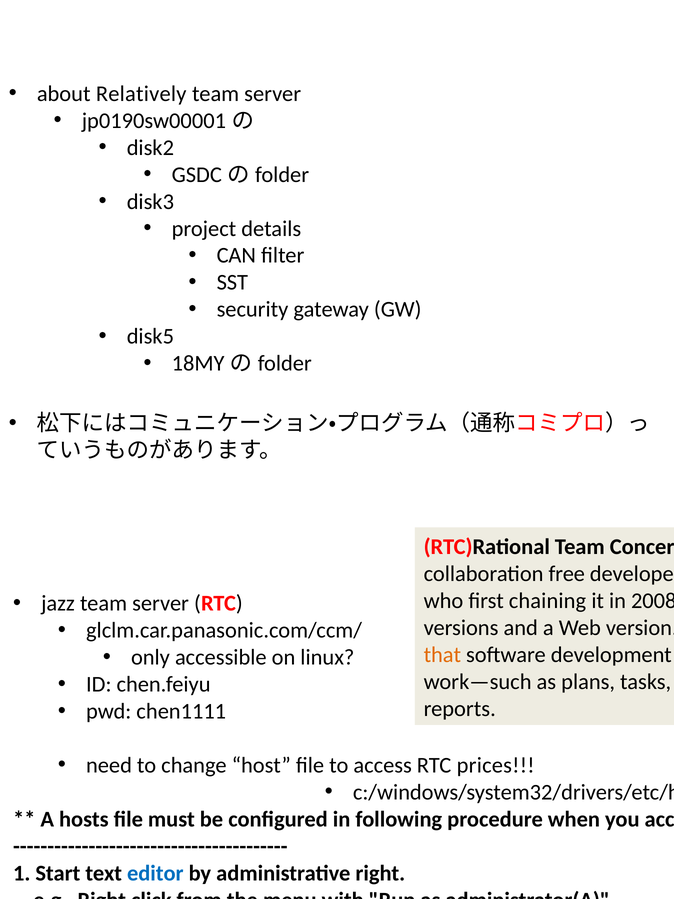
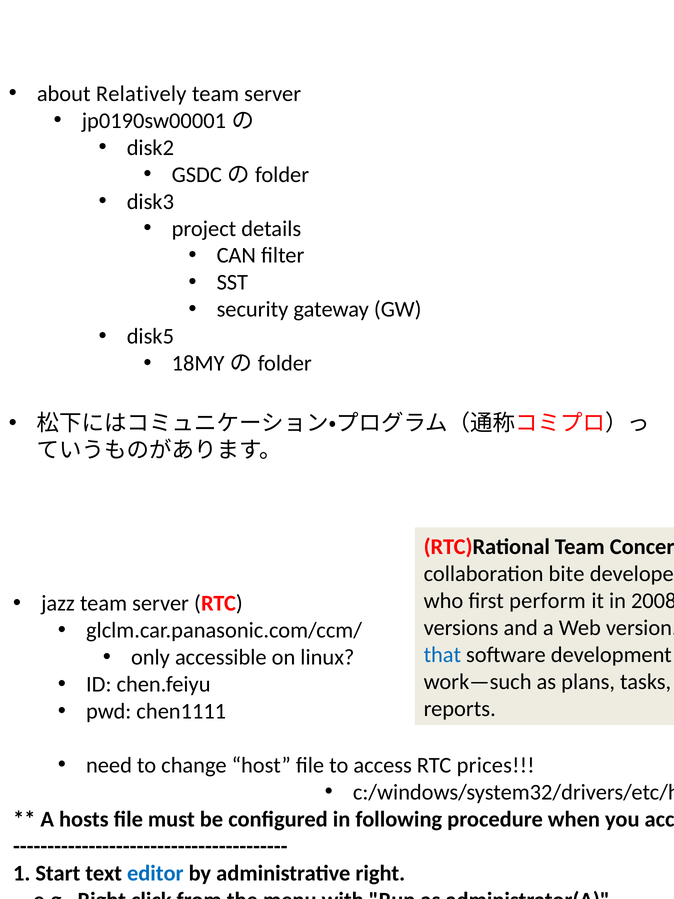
free: free -> bite (567, 574)
chaining: chaining -> perform (547, 601)
that colour: orange -> blue (442, 654)
